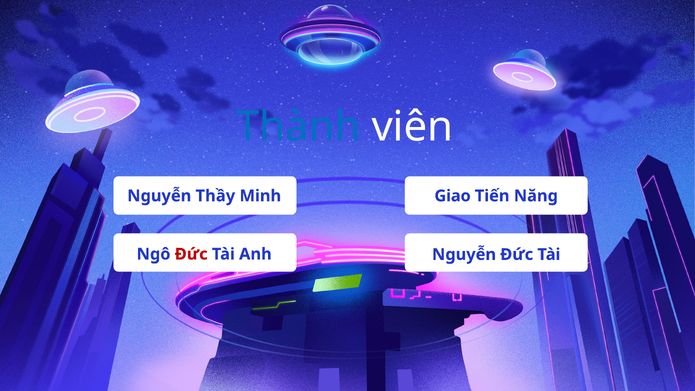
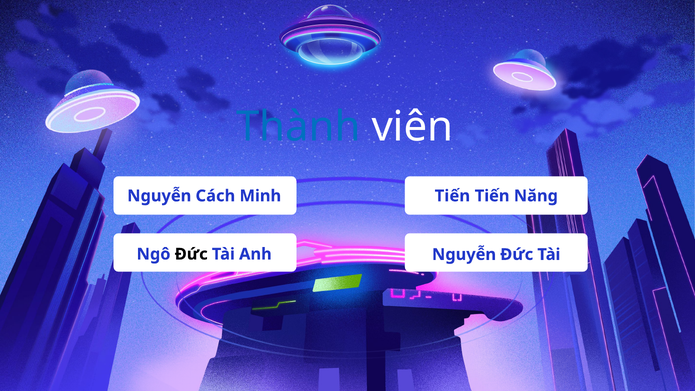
Thầy: Thầy -> Cách (215, 196)
Giao: Giao -> Tiến (452, 196)
Đức colour: red -> black (191, 254)
